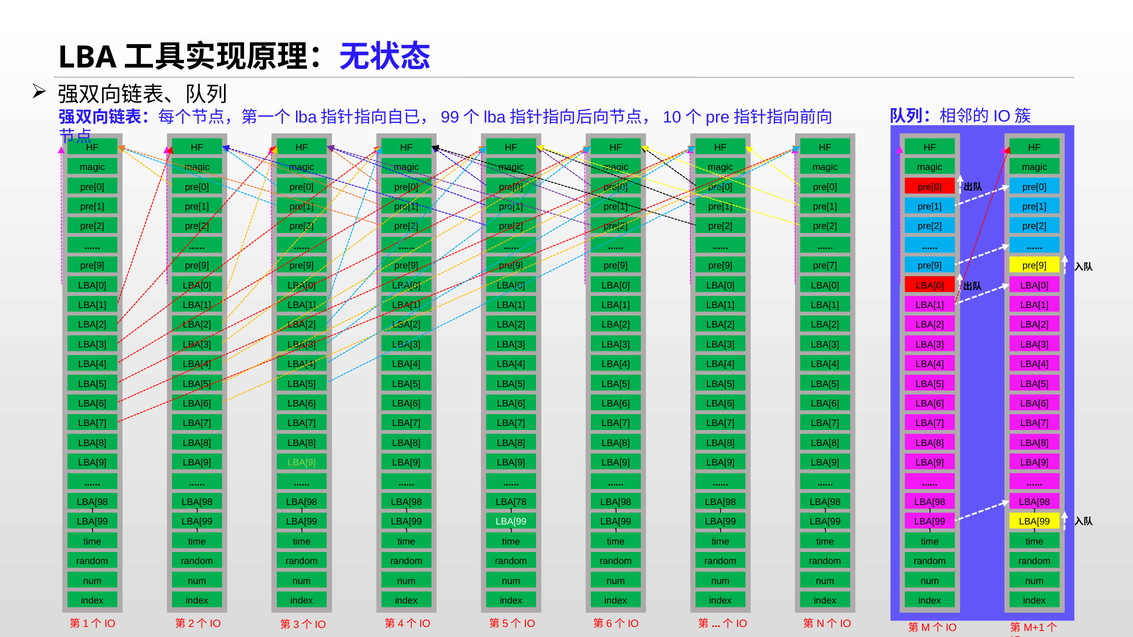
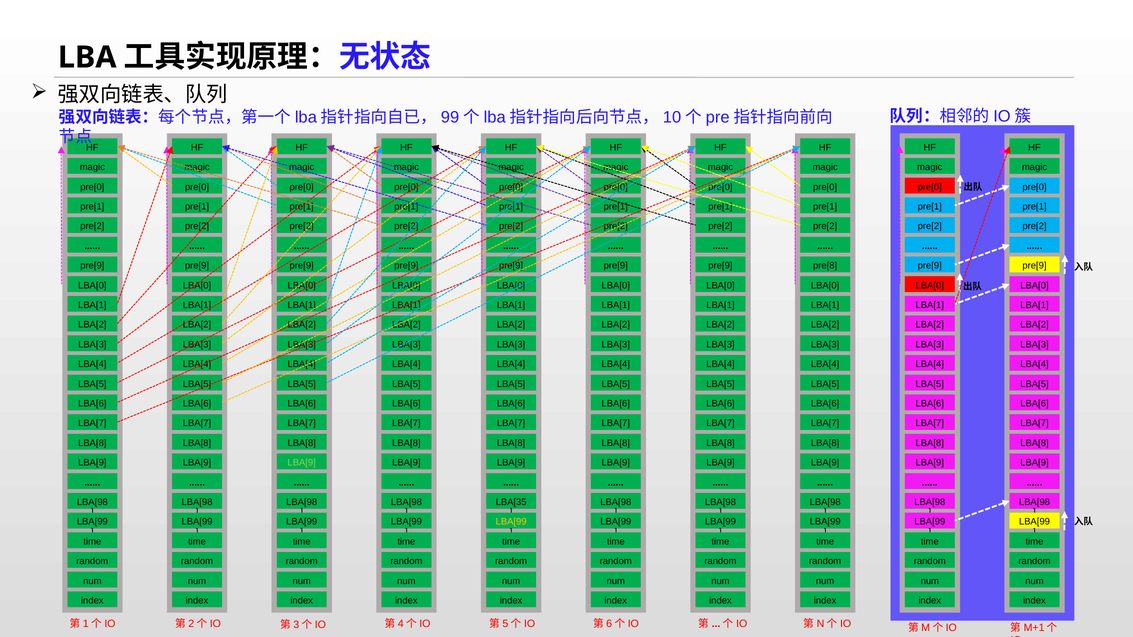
pre[7: pre[7 -> pre[8 (825, 266)
LBA[78: LBA[78 -> LBA[35 (511, 502)
LBA[99 colour: white -> yellow (511, 522)
